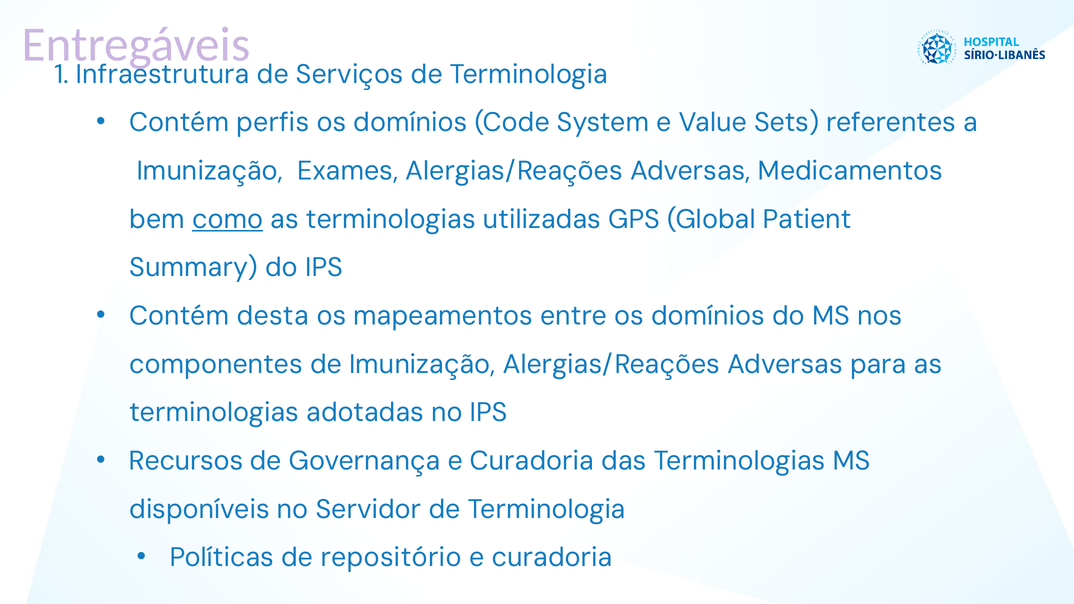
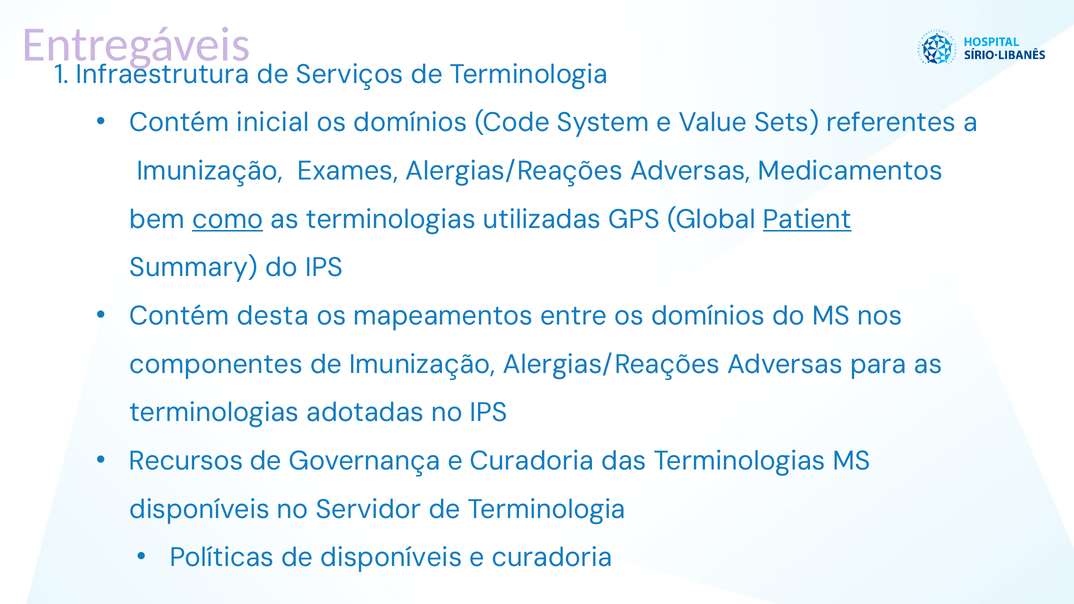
perfis: perfis -> inicial (273, 123)
Patient underline: none -> present (807, 219)
de repositório: repositório -> disponíveis (391, 558)
